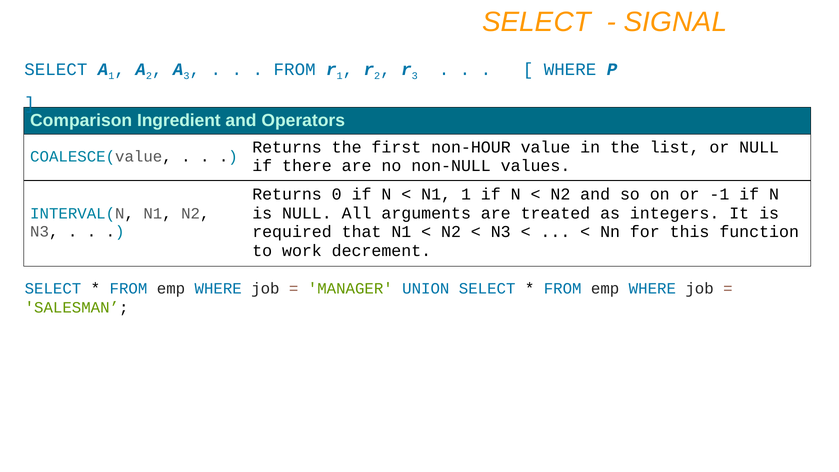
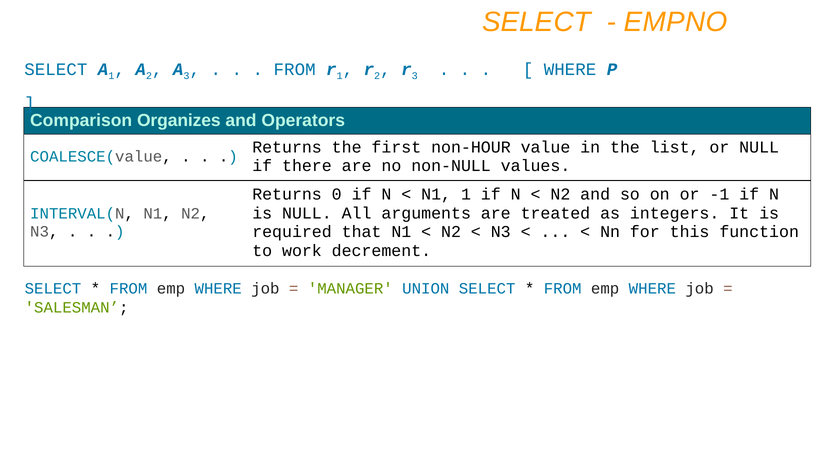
SIGNAL: SIGNAL -> EMPNO (675, 22)
Ingredient: Ingredient -> Organizes (179, 120)
